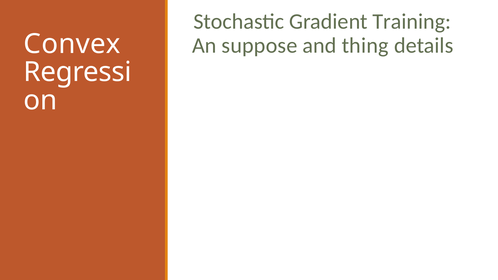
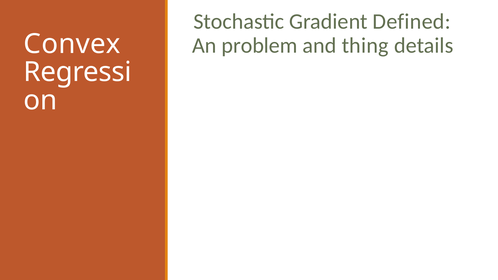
Training: Training -> Defined (412, 22)
suppose: suppose -> problem (260, 45)
